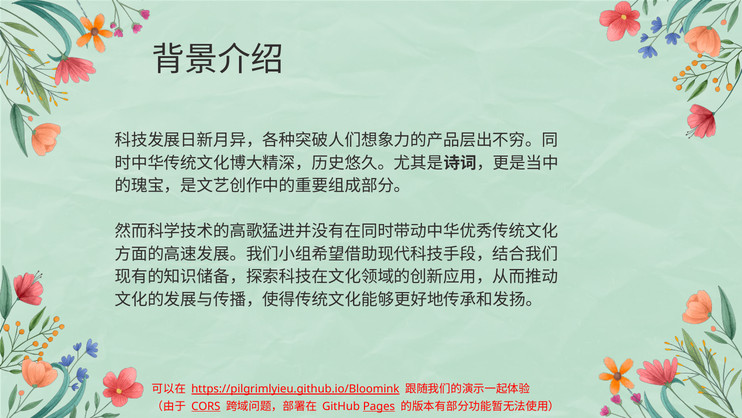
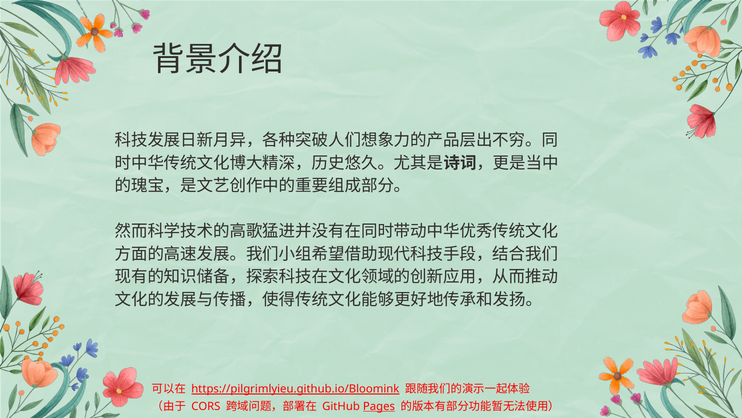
CORS underline: present -> none (206, 406)
